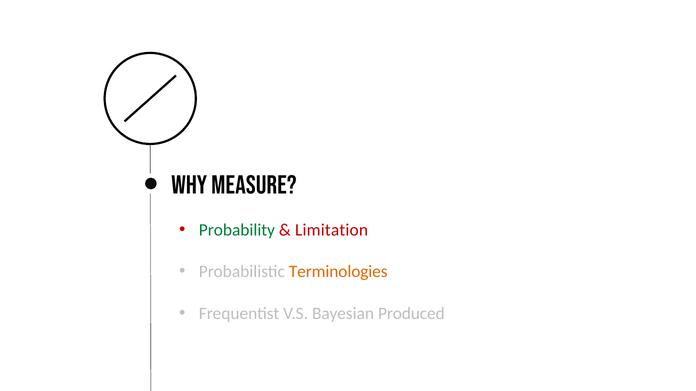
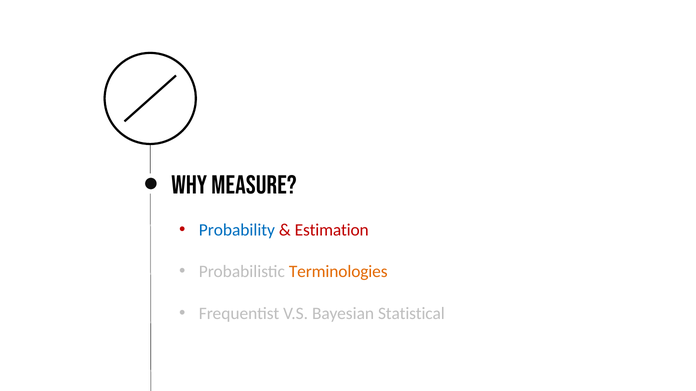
Probability colour: green -> blue (237, 230)
Limitation: Limitation -> Estimation (332, 230)
Produced: Produced -> Statistical (411, 314)
